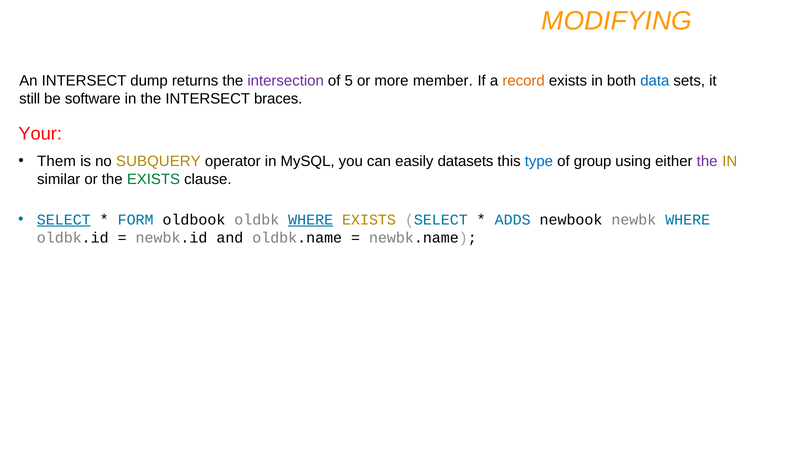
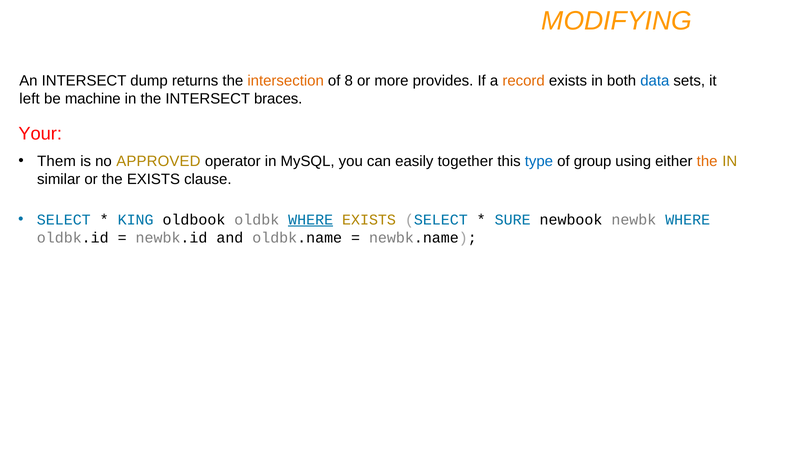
intersection colour: purple -> orange (286, 81)
5: 5 -> 8 (349, 81)
member: member -> provides (443, 81)
still: still -> left (30, 99)
software: software -> machine (93, 99)
SUBQUERY: SUBQUERY -> APPROVED (158, 161)
datasets: datasets -> together (465, 161)
the colour: purple -> orange (707, 161)
EXISTS colour: green -> black (153, 179)
SELECT underline: present -> none (64, 220)
FORM: FORM -> KING (136, 220)
ADDS: ADDS -> SURE (513, 220)
